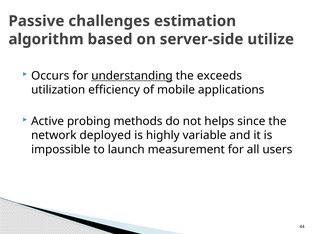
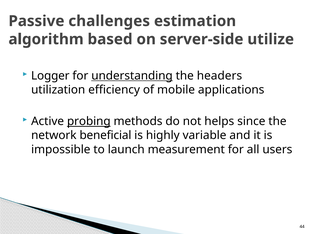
Occurs: Occurs -> Logger (50, 76)
exceeds: exceeds -> headers (219, 76)
probing underline: none -> present (89, 121)
deployed: deployed -> beneficial (105, 135)
